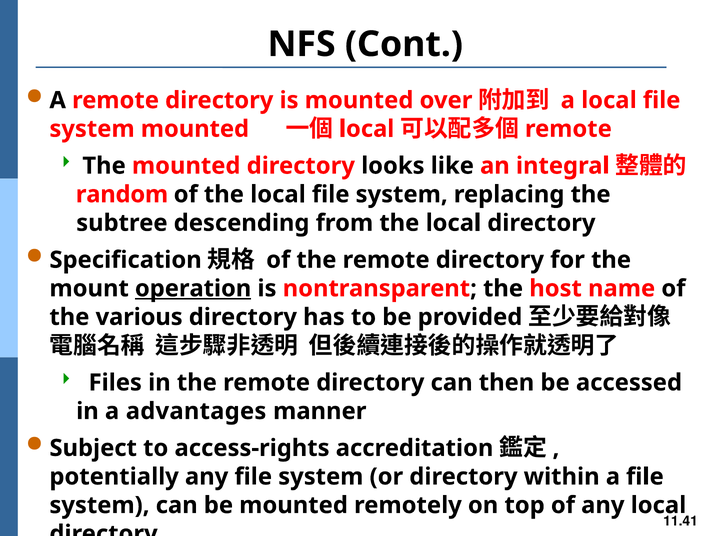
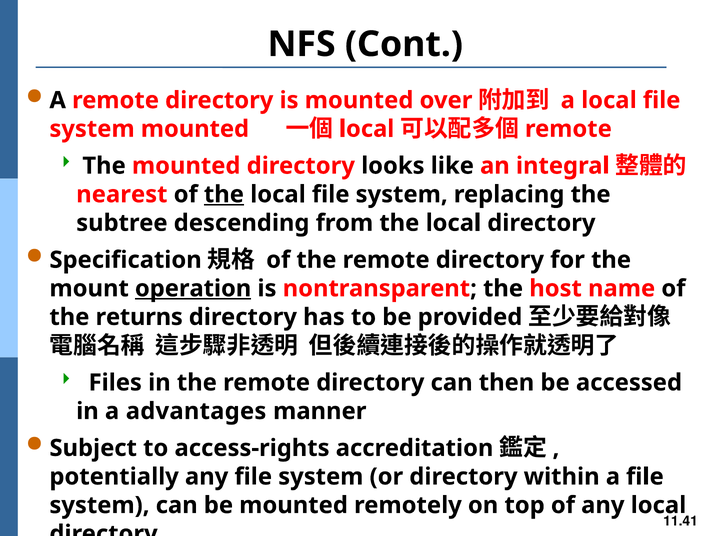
random: random -> nearest (122, 194)
the underline: none -> present (224, 194)
various: various -> returns (139, 317)
